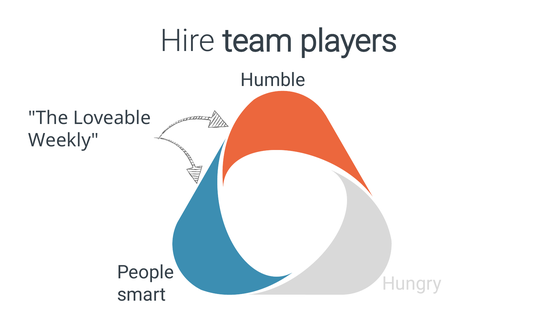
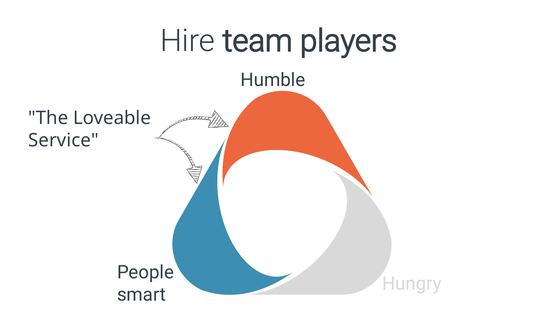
Weekly: Weekly -> Service (63, 140)
